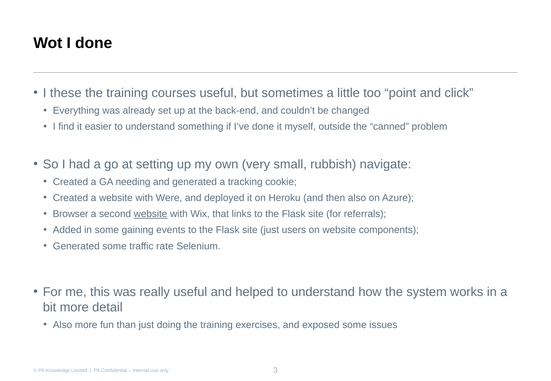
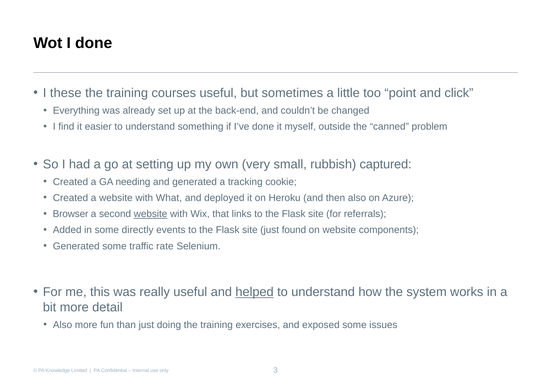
navigate: navigate -> captured (386, 164)
Were: Were -> What (169, 198)
gaining: gaining -> directly (138, 230)
users: users -> found (294, 230)
helped underline: none -> present (255, 292)
